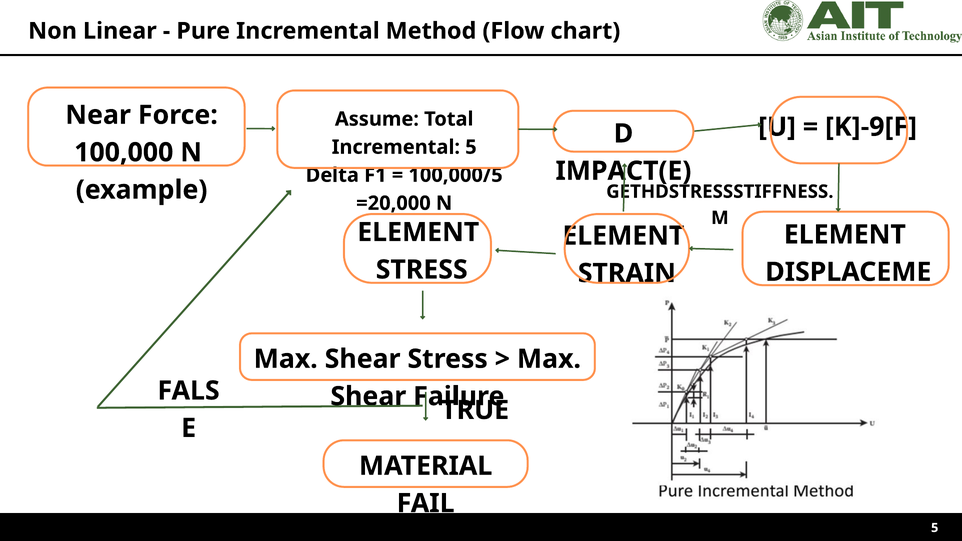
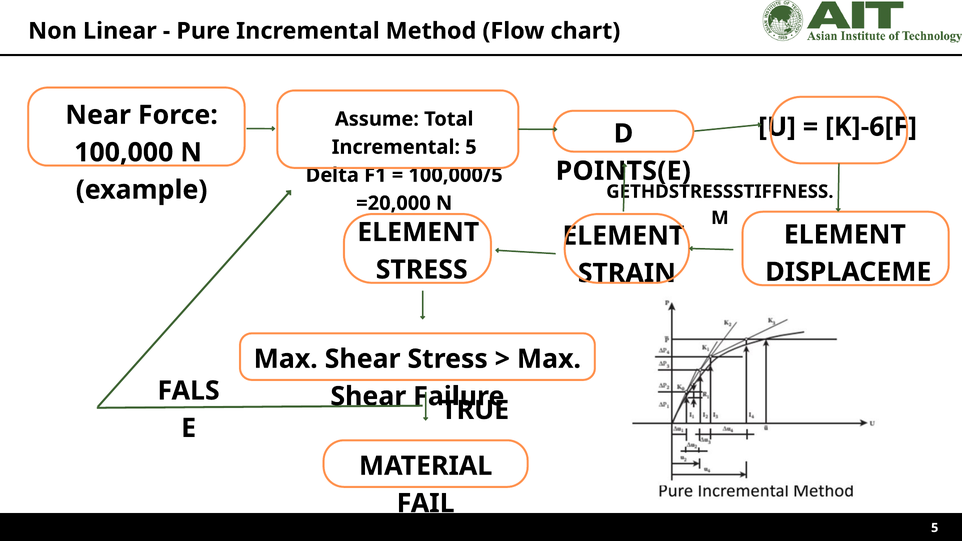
K]-9[F: K]-9[F -> K]-6[F (871, 127)
IMPACT(E: IMPACT(E -> POINTS(E (623, 171)
